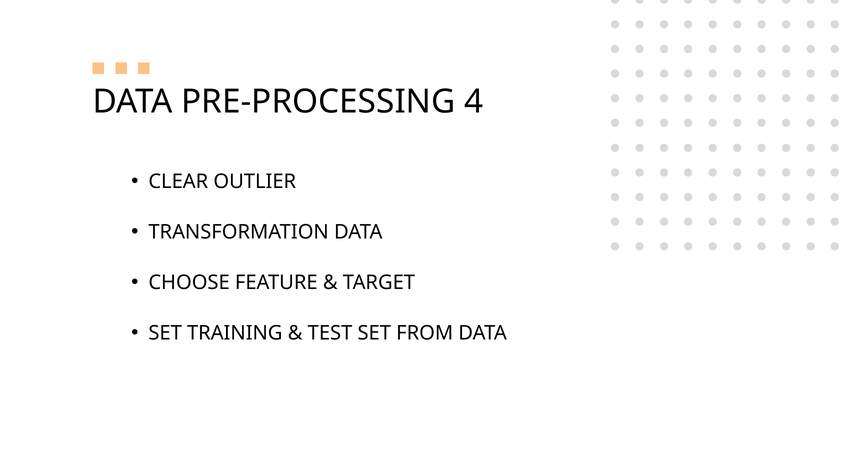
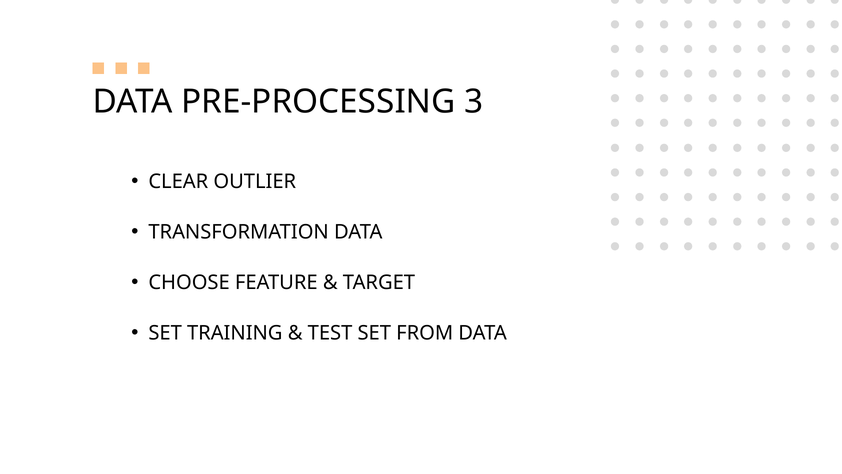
4: 4 -> 3 (474, 102)
